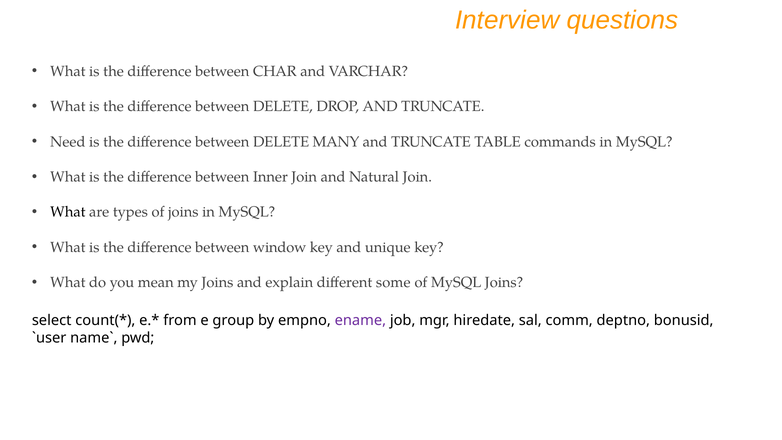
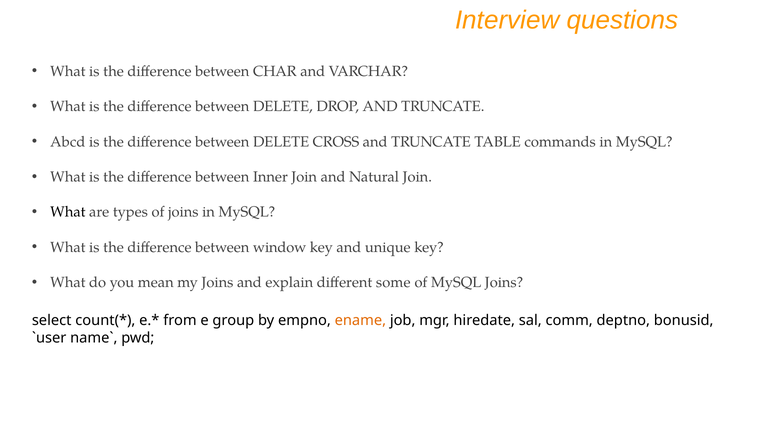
Need: Need -> Abcd (68, 142)
MANY: MANY -> CROSS (336, 142)
ename colour: purple -> orange (360, 320)
